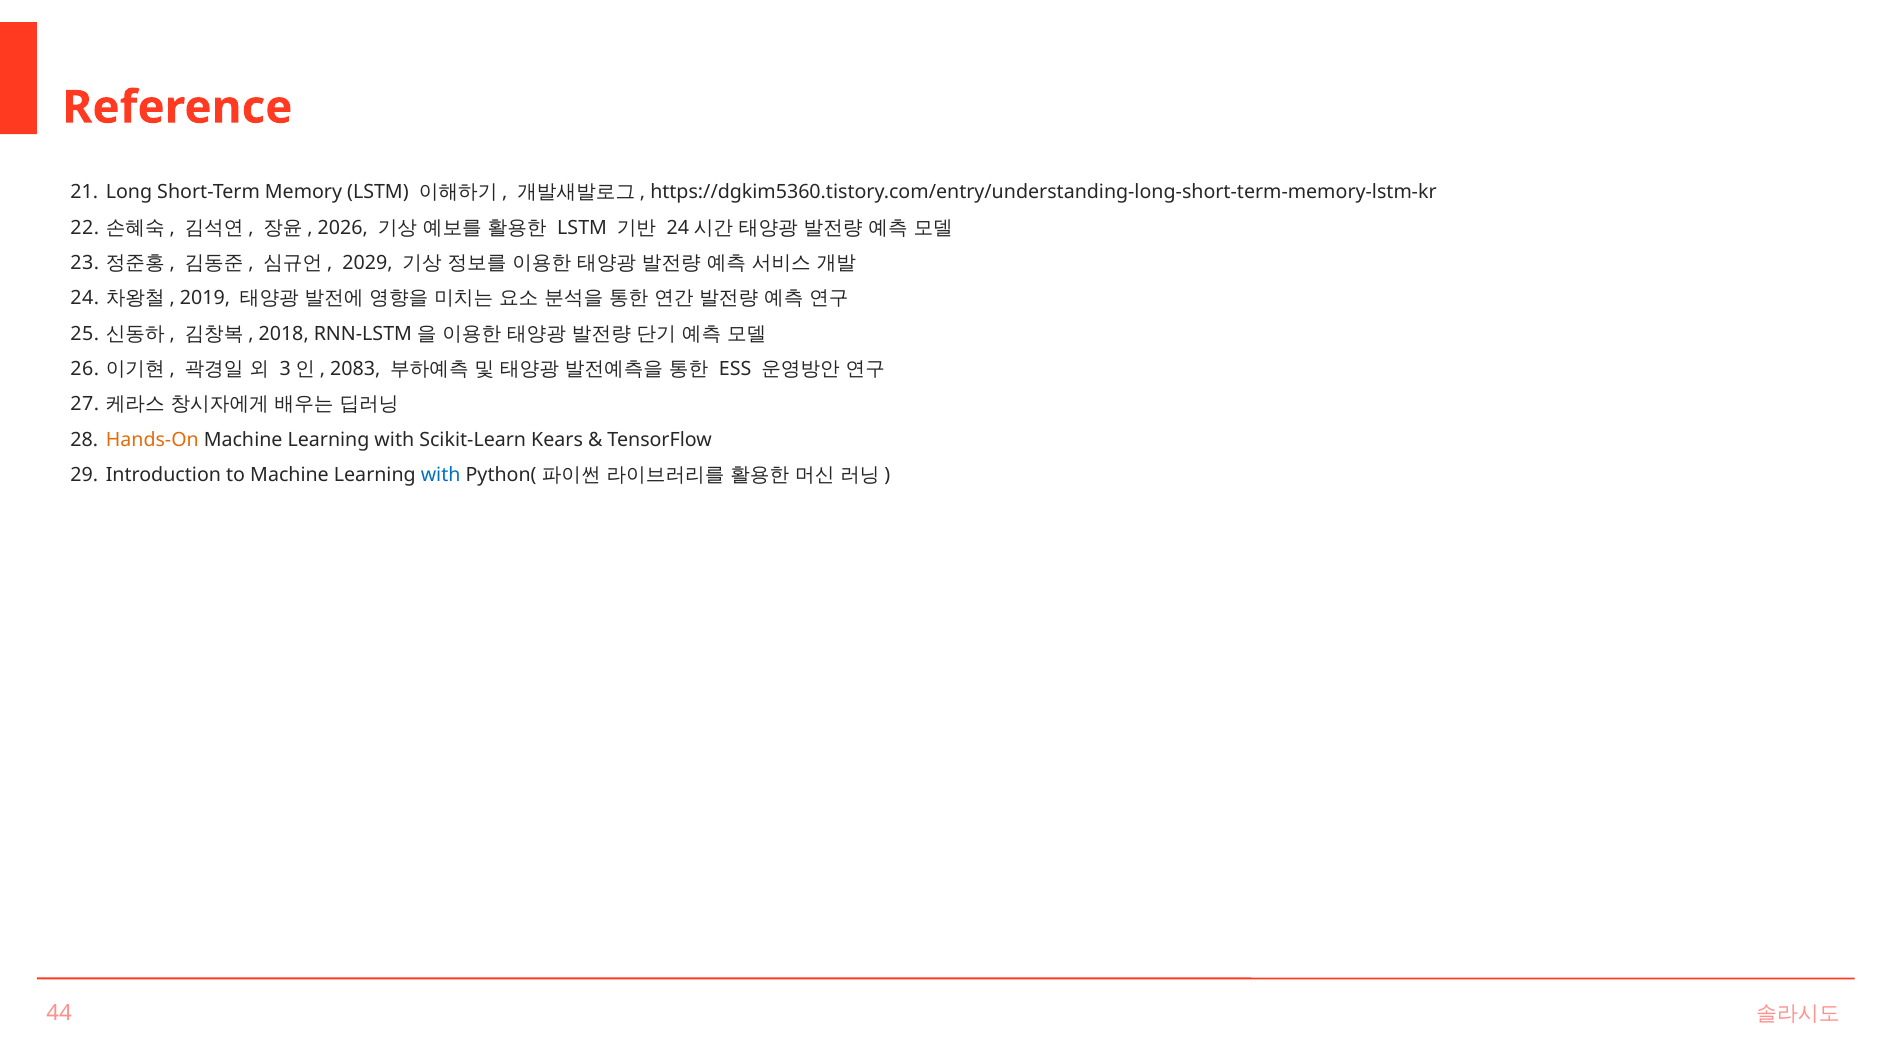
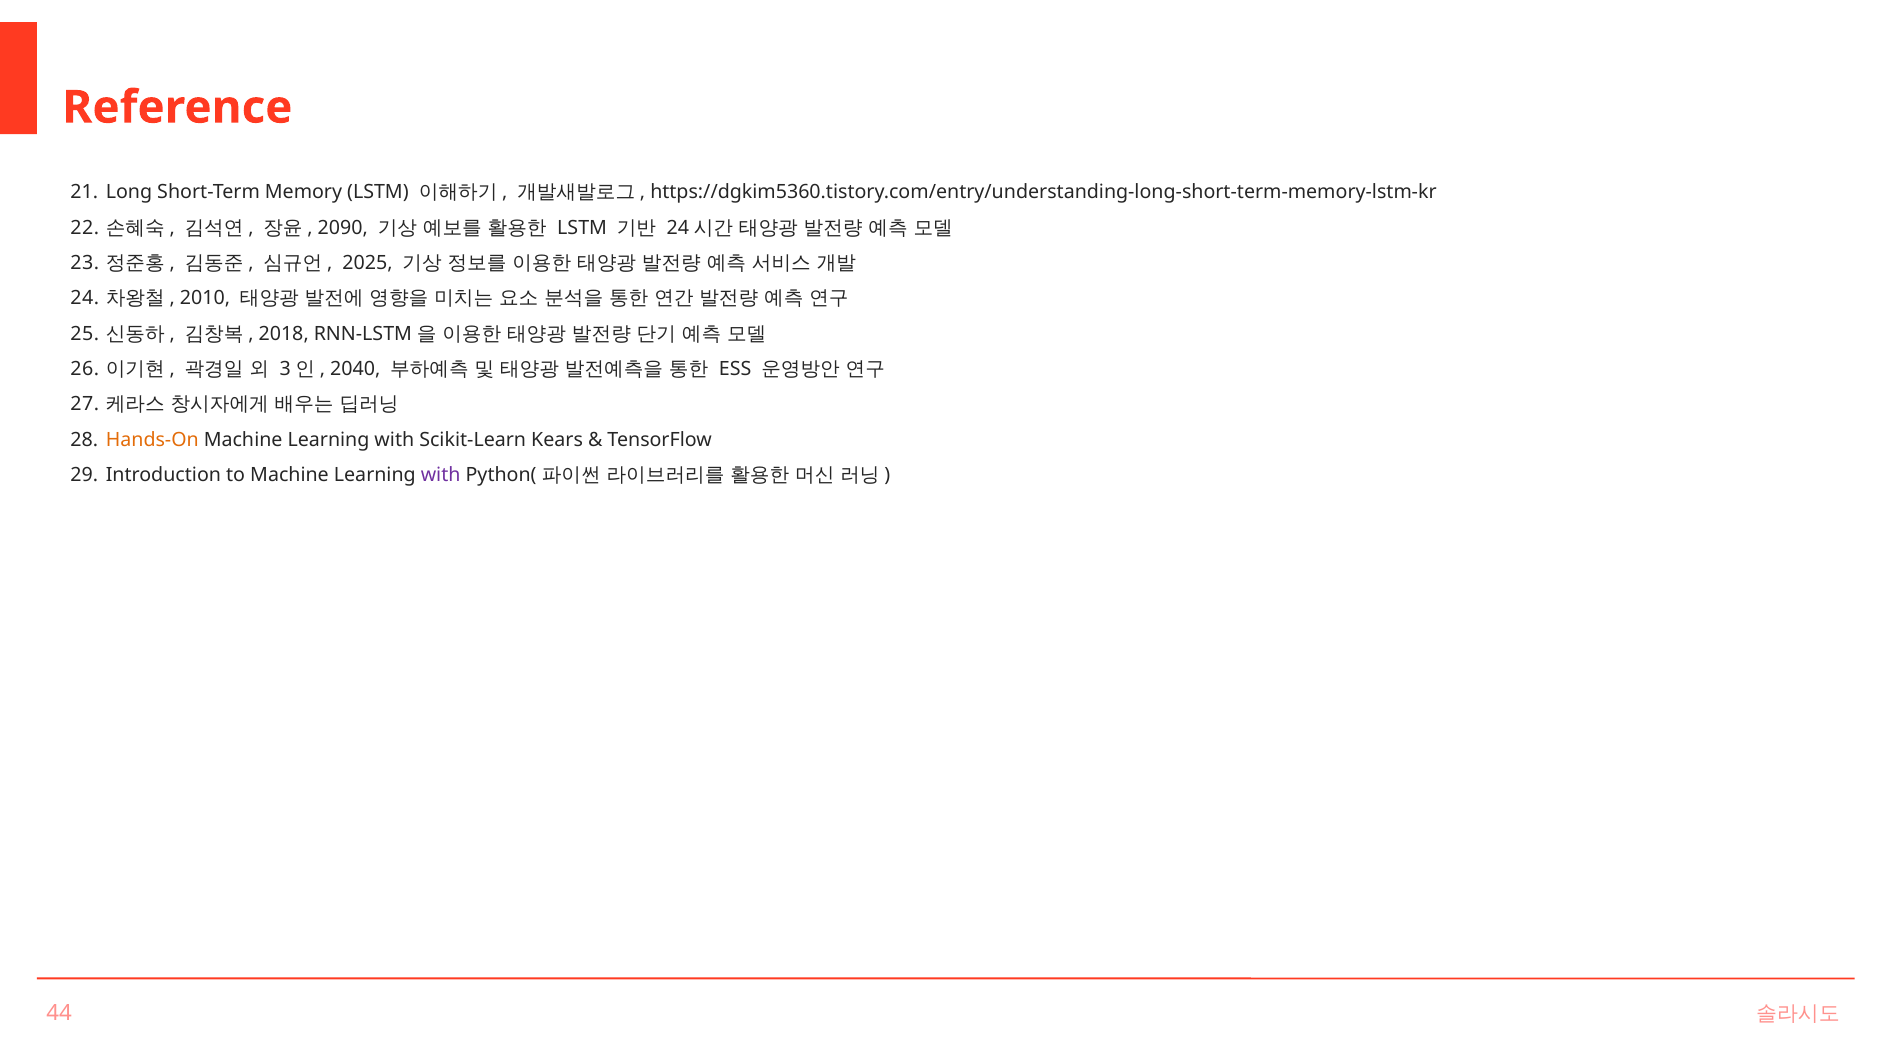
2026: 2026 -> 2090 (343, 228)
2029: 2029 -> 2025 (367, 263)
2019: 2019 -> 2010 (205, 298)
2083: 2083 -> 2040 (355, 369)
with colour: blue -> purple (441, 475)
